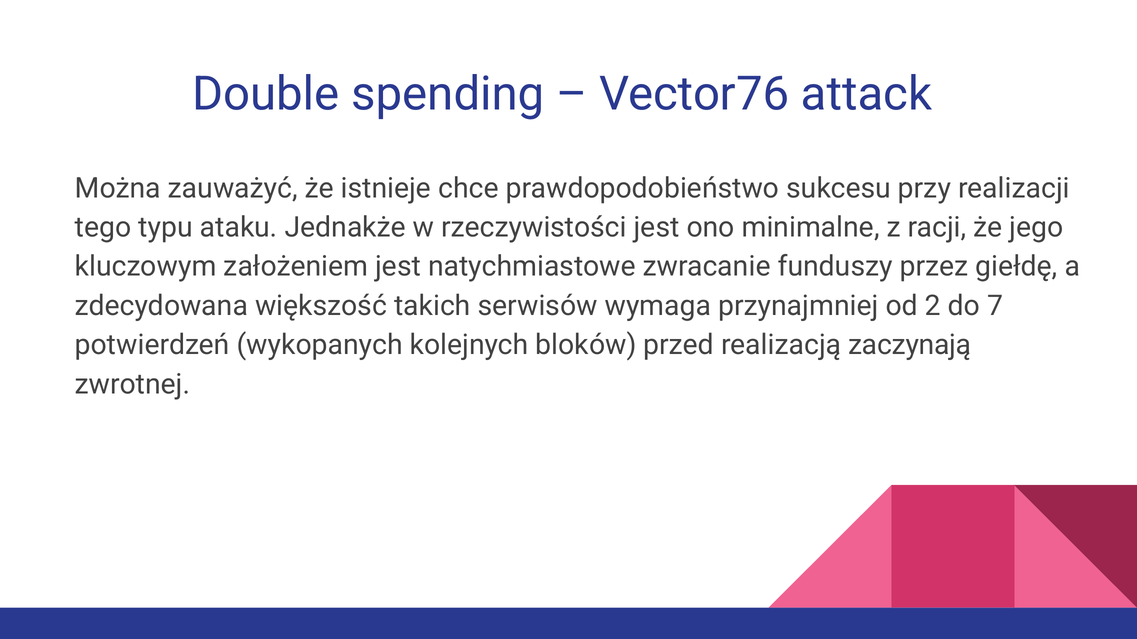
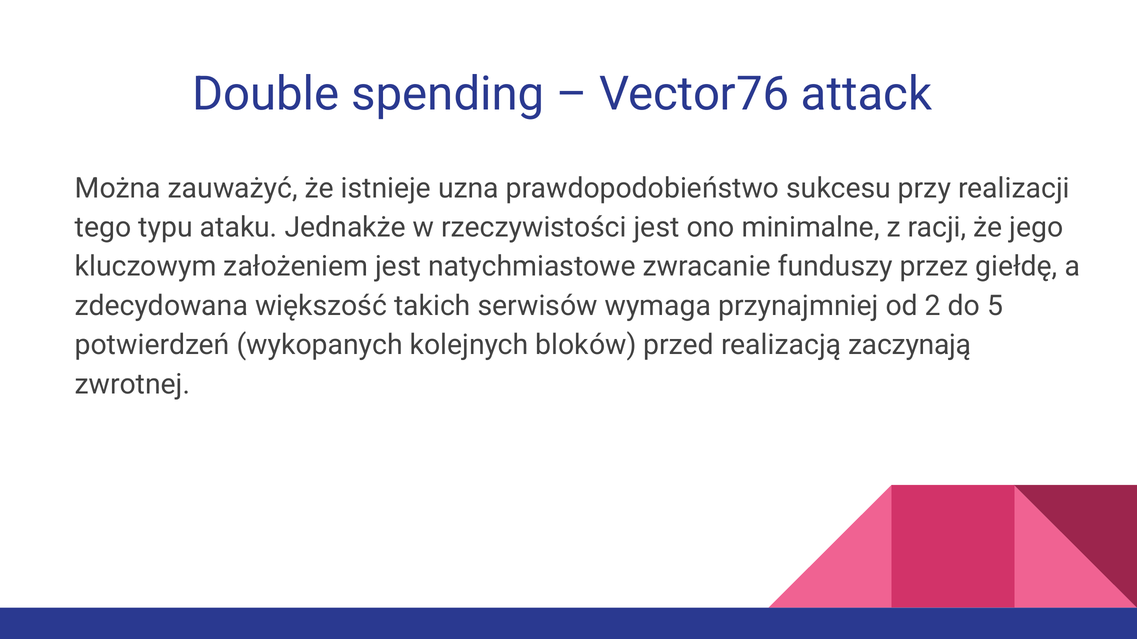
chce: chce -> uzna (469, 188)
7: 7 -> 5 (995, 306)
